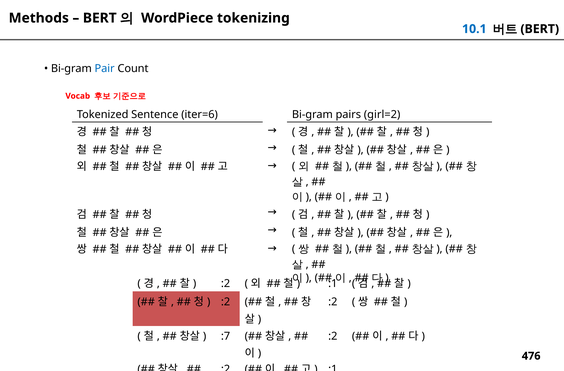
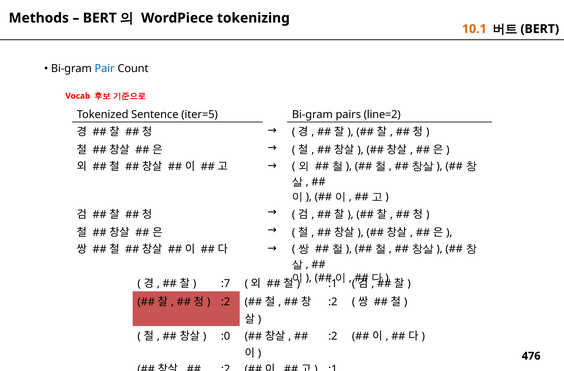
10.1 colour: blue -> orange (474, 29)
iter=6: iter=6 -> iter=5 (200, 114)
girl=2: girl=2 -> line=2 (382, 114)
:2: :2 -> :7 (226, 283)
:7: :7 -> :0 (226, 336)
